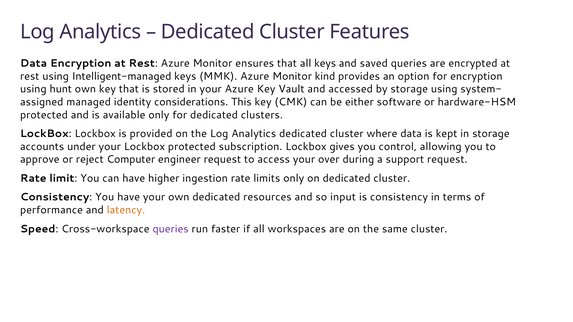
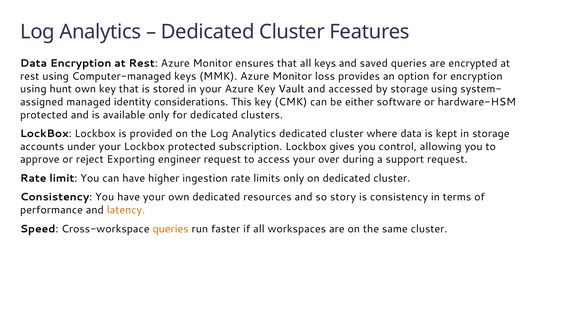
Intelligent-managed: Intelligent-managed -> Computer-managed (122, 76)
kind: kind -> loss (325, 76)
Computer: Computer -> Exporting (131, 160)
input: input -> story (343, 197)
queries colour: purple -> orange (171, 229)
